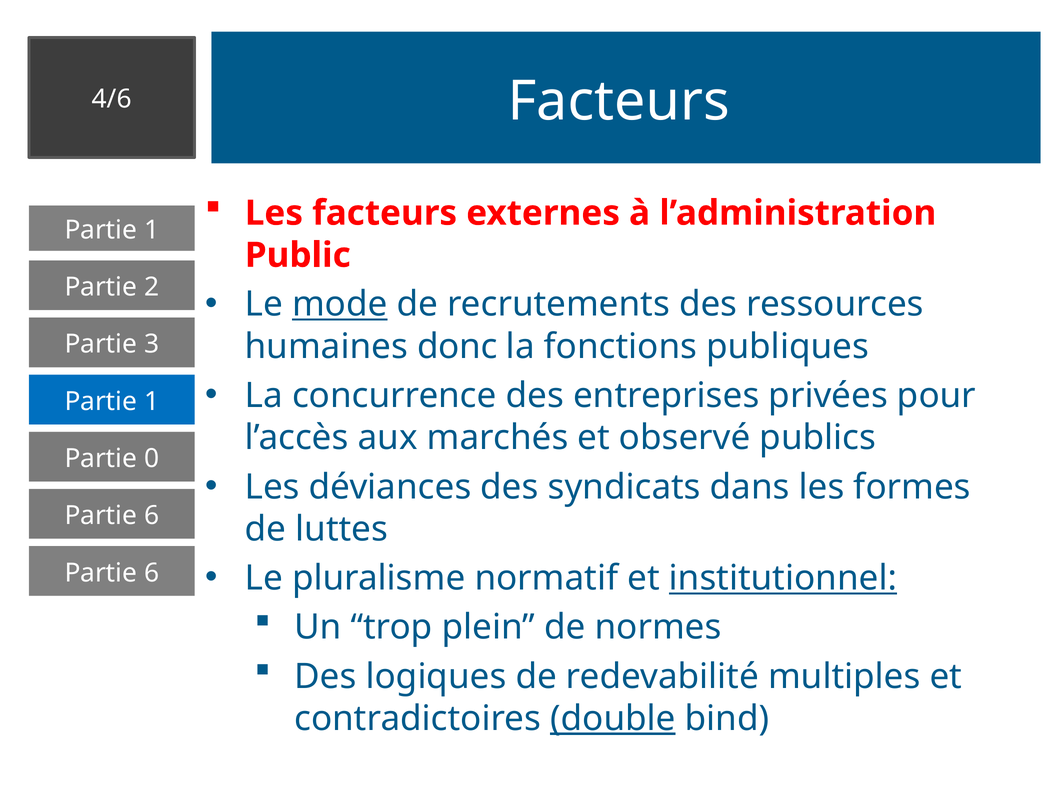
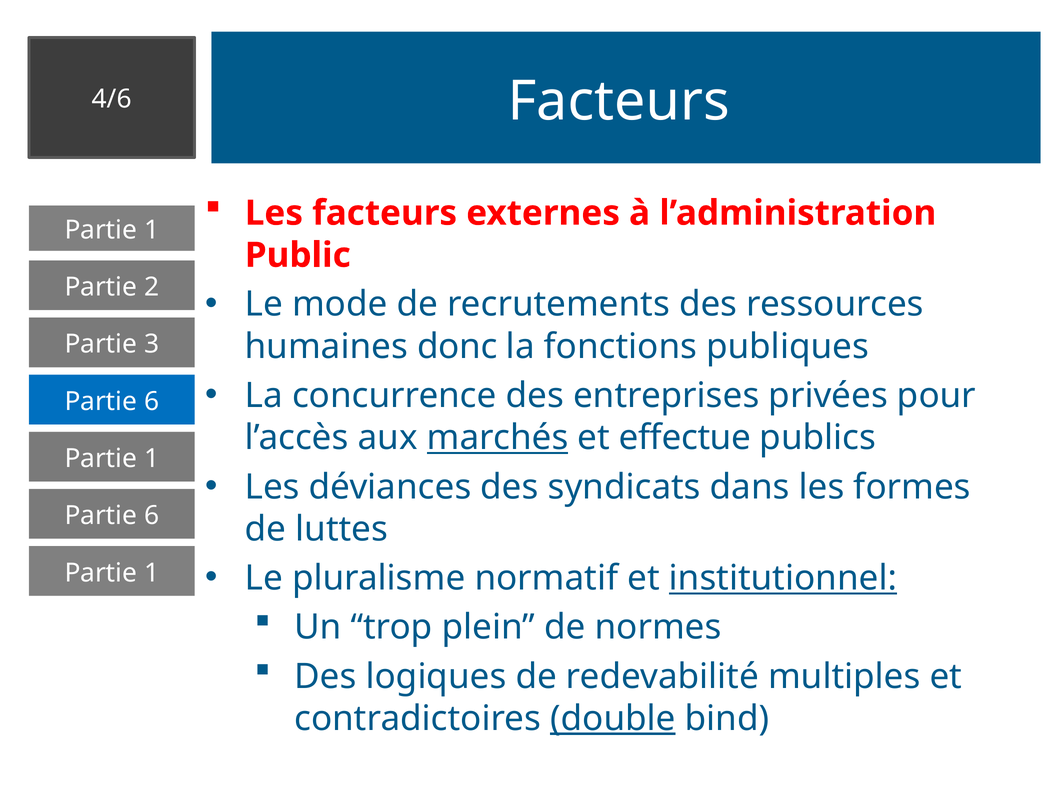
mode underline: present -> none (340, 304)
1: 1 -> 6 (152, 401)
marchés underline: none -> present (498, 438)
observé: observé -> effectue (685, 438)
0: 0 -> 1 (152, 458)
6: 6 -> 1 (152, 573)
